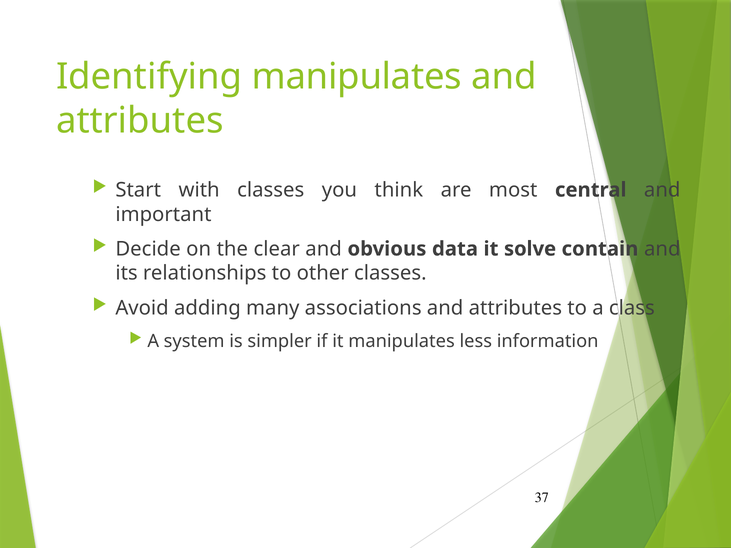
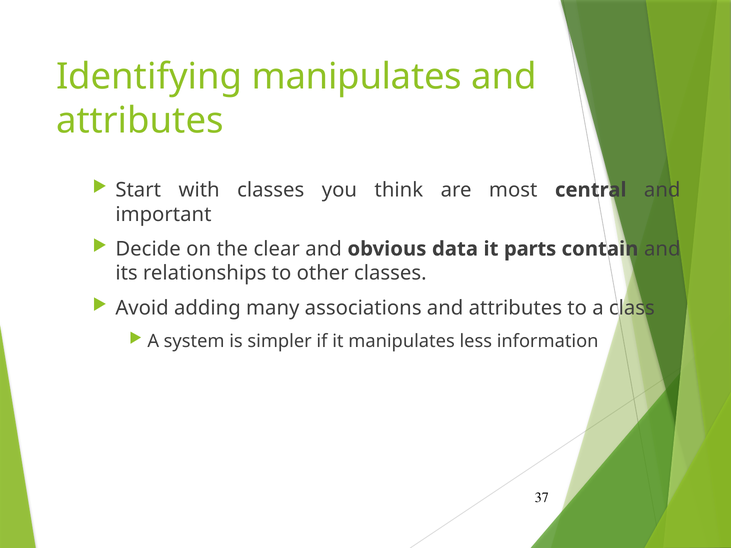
solve: solve -> parts (530, 249)
